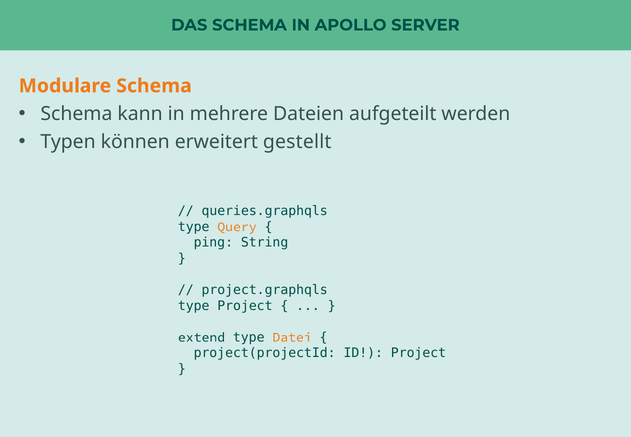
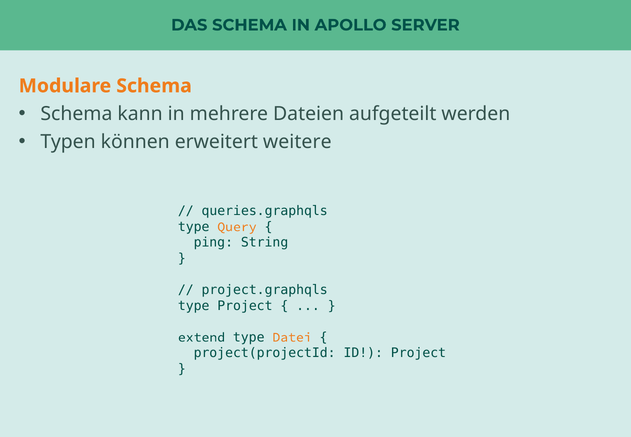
gestellt: gestellt -> weitere (297, 142)
